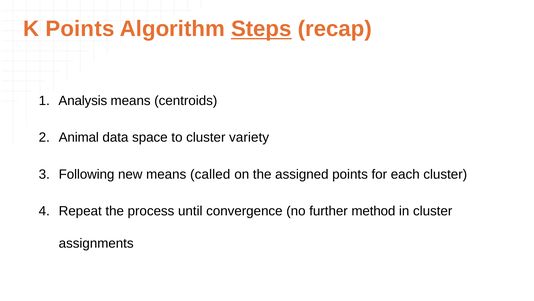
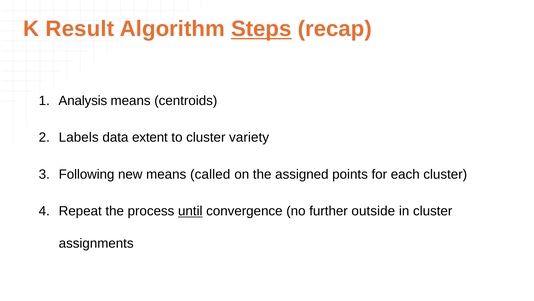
K Points: Points -> Result (80, 29)
Animal: Animal -> Labels (79, 137)
space: space -> extent (150, 137)
until underline: none -> present (190, 211)
method: method -> outside (373, 211)
